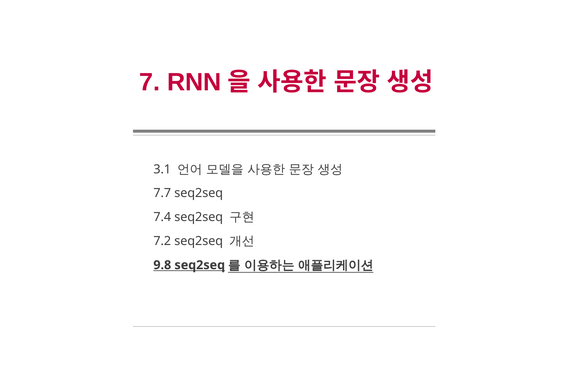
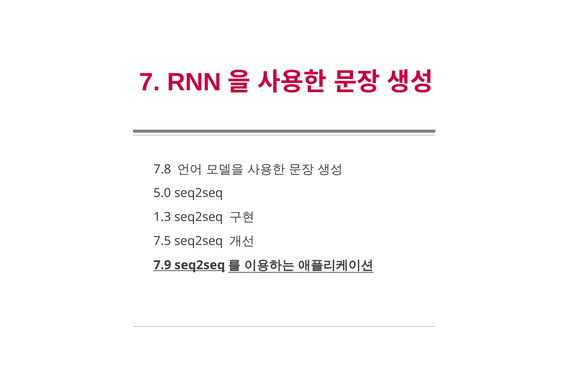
3.1: 3.1 -> 7.8 (162, 169)
7.7: 7.7 -> 5.0 (162, 193)
7.4: 7.4 -> 1.3 (162, 217)
7.2: 7.2 -> 7.5 (162, 241)
9.8: 9.8 -> 7.9 (162, 265)
